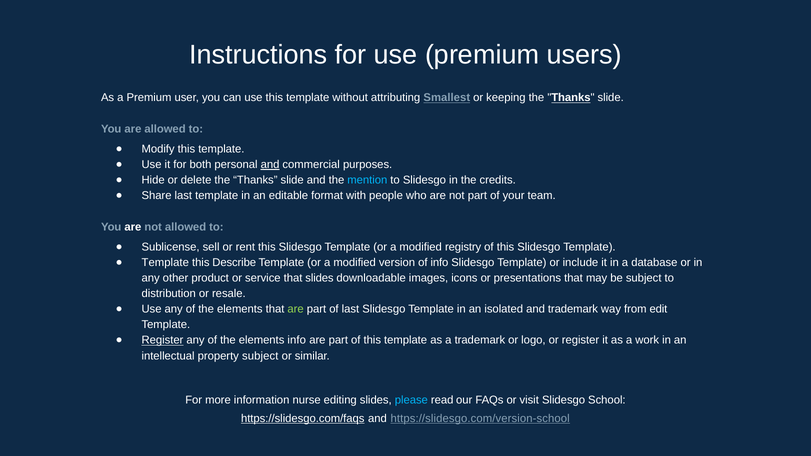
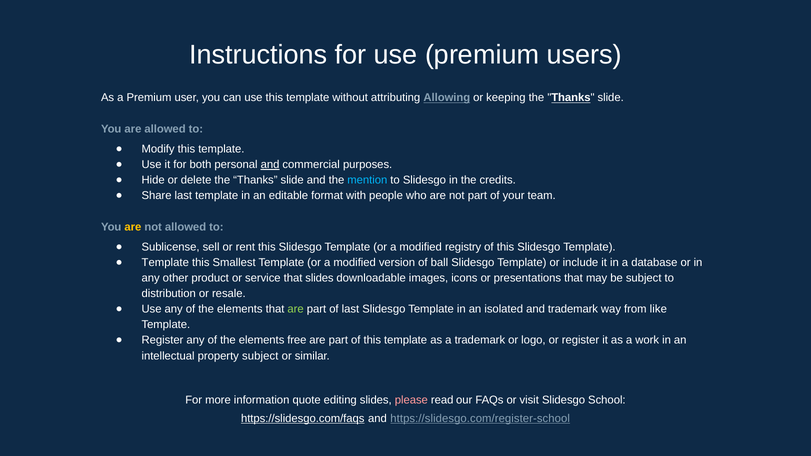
Smallest: Smallest -> Allowing (447, 98)
are colour: white -> yellow (133, 227)
Describe: Describe -> Smallest (234, 263)
of info: info -> ball (439, 263)
edit: edit -> like (658, 309)
Register underline: present -> none (162, 340)
elements info: info -> free (297, 340)
nurse: nurse -> quote (307, 400)
please colour: light blue -> pink (411, 400)
https://slidesgo.com/version-school: https://slidesgo.com/version-school -> https://slidesgo.com/register-school (480, 419)
